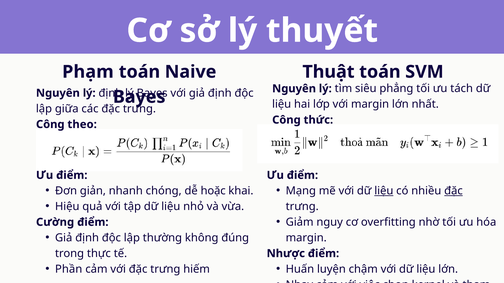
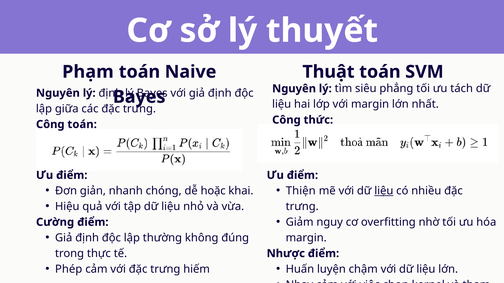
Công theo: theo -> toán (82, 125)
Mạng: Mạng -> Thiện (301, 191)
đặc underline: present -> none (453, 191)
Phần: Phần -> Phép (69, 270)
